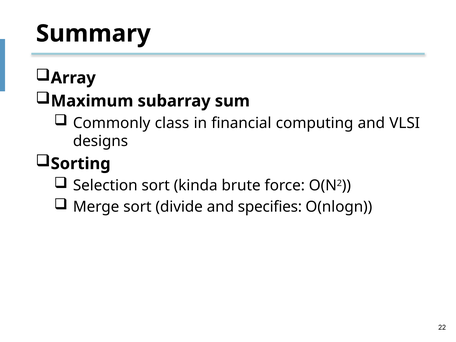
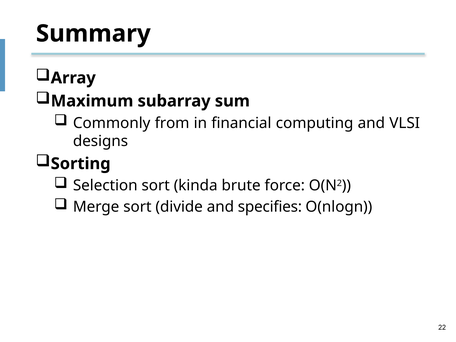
class: class -> from (172, 123)
